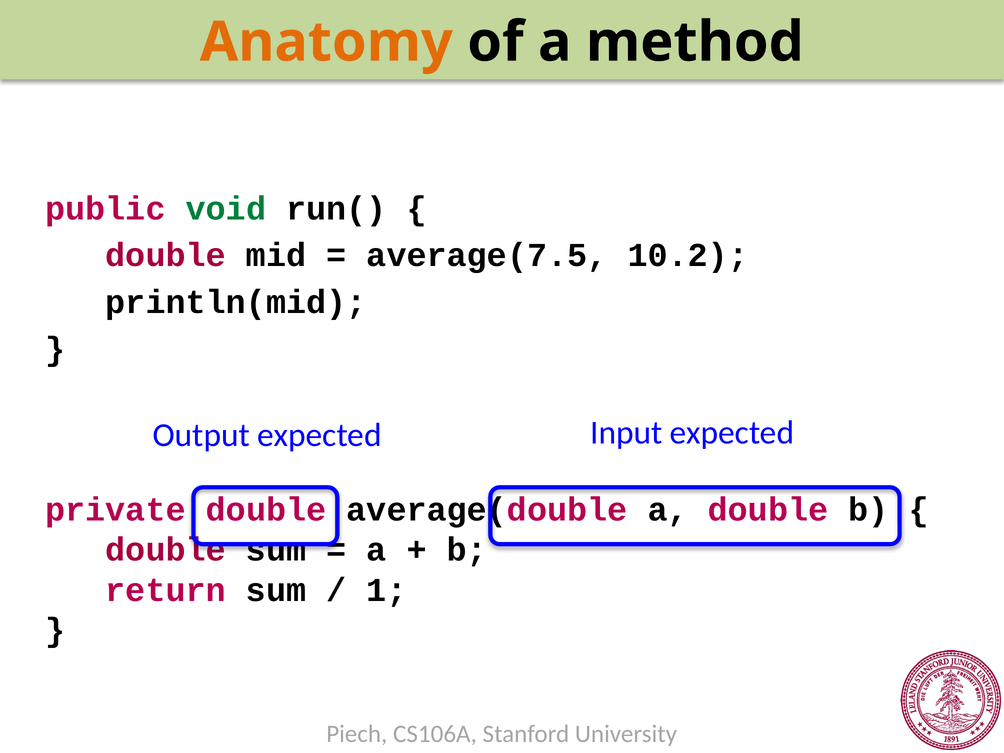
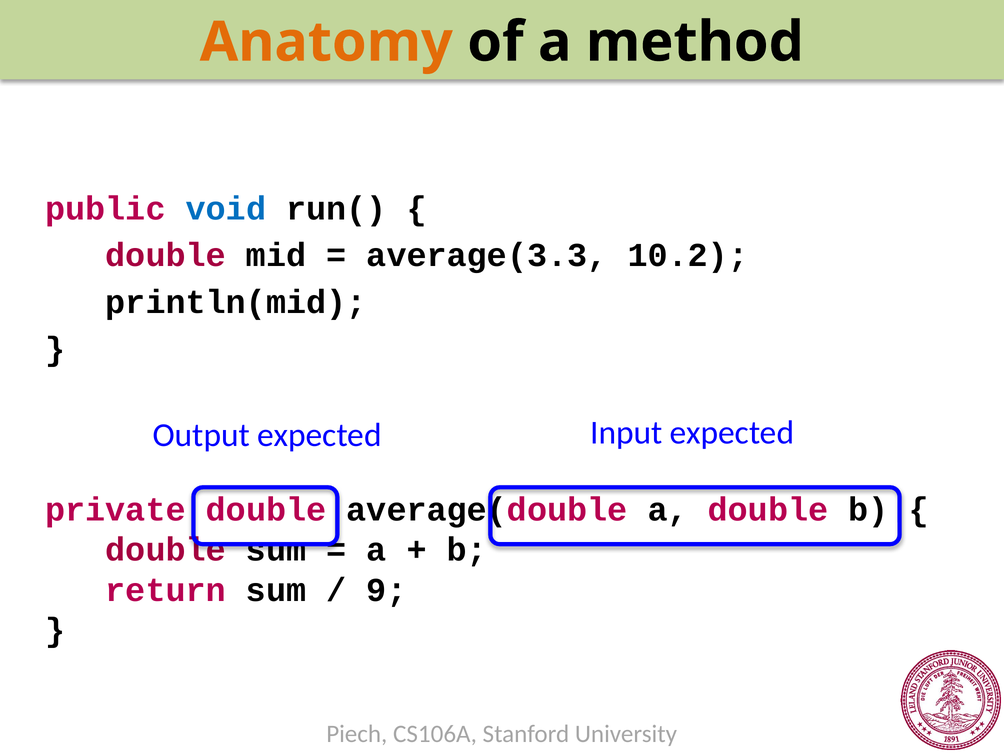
void colour: green -> blue (226, 209)
average(7.5: average(7.5 -> average(3.3 (487, 255)
1: 1 -> 9 (387, 590)
